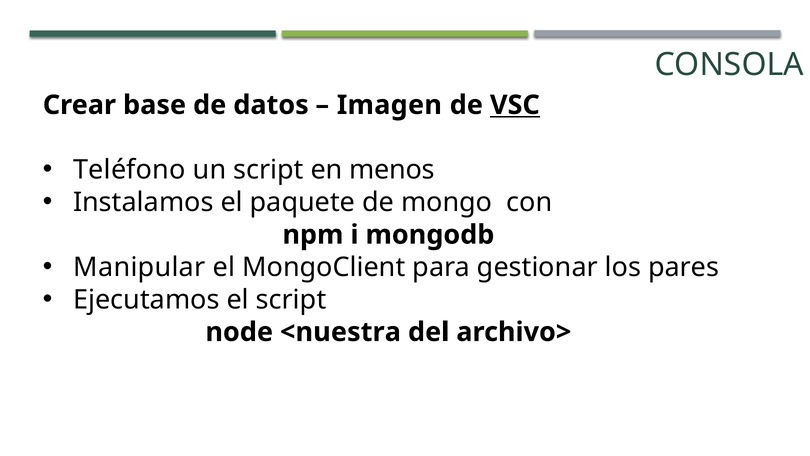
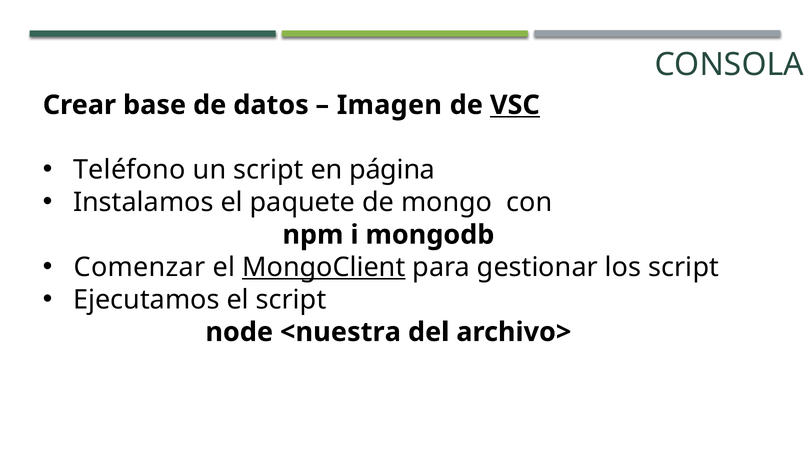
menos: menos -> página (392, 170)
Manipular: Manipular -> Comenzar (139, 267)
MongoClient underline: none -> present (324, 267)
los pares: pares -> script (684, 267)
